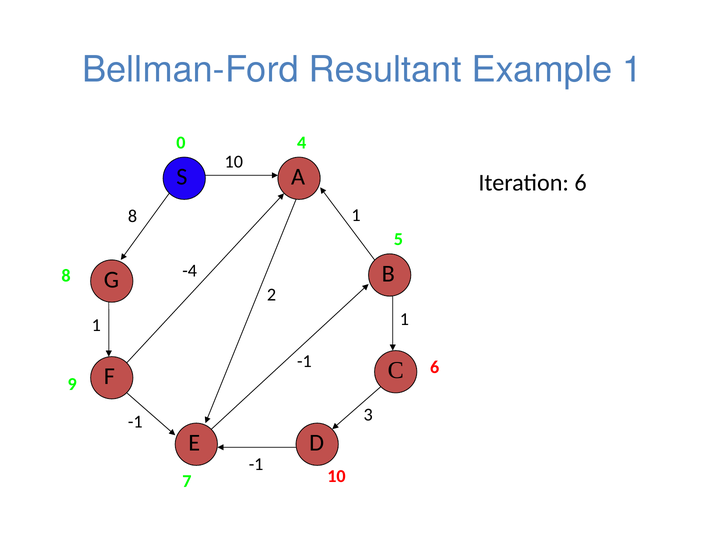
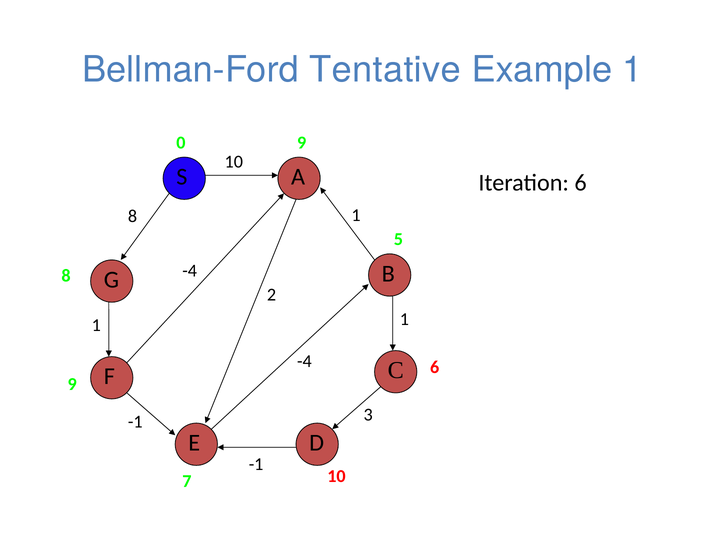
Resultant: Resultant -> Tentative (385, 70)
0 4: 4 -> 9 (302, 143)
-1: -1 -> -4 (304, 361)
